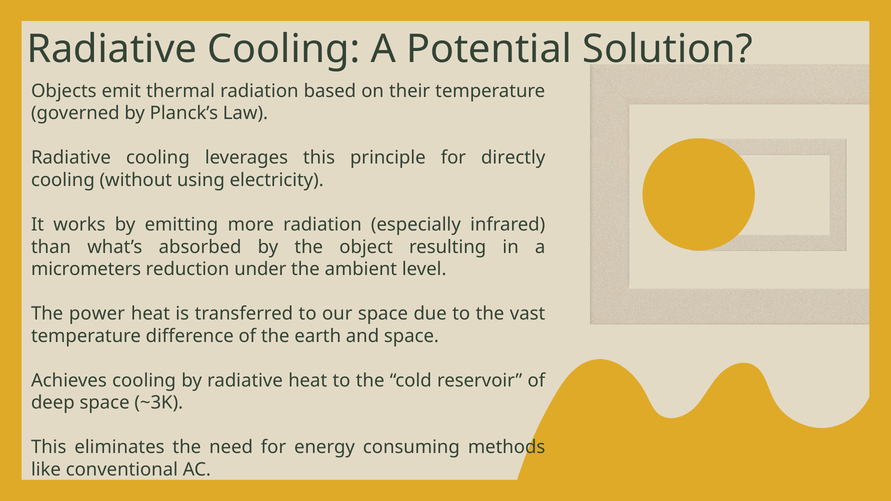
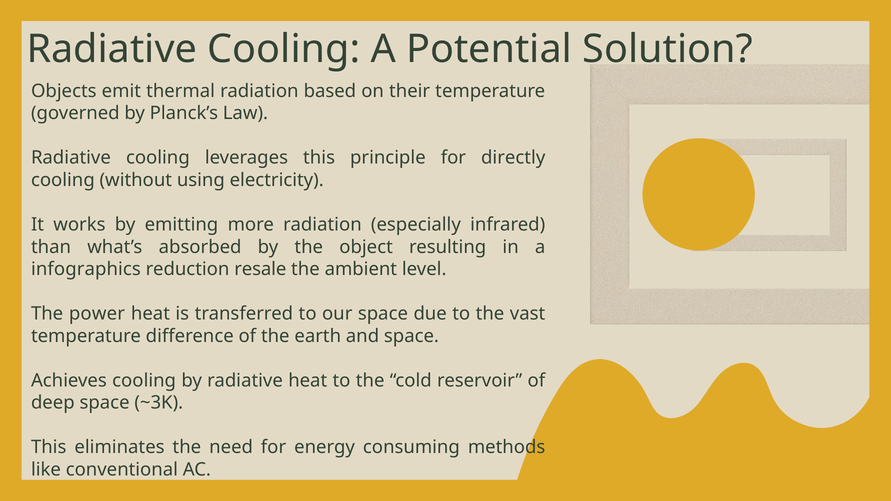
micrometers: micrometers -> infographics (86, 269)
under: under -> resale (260, 269)
